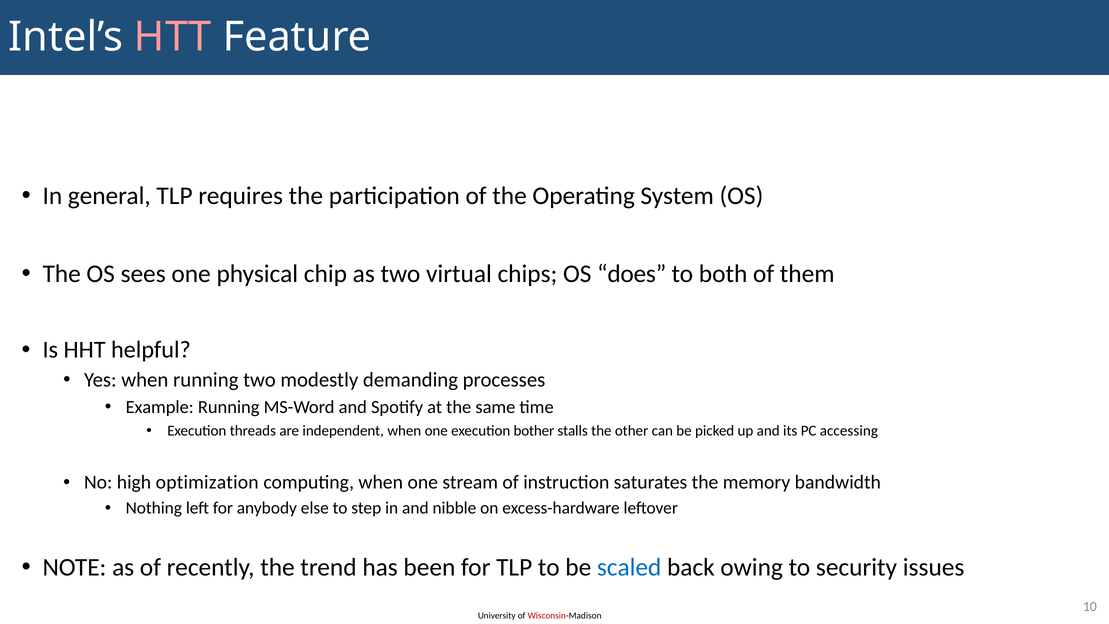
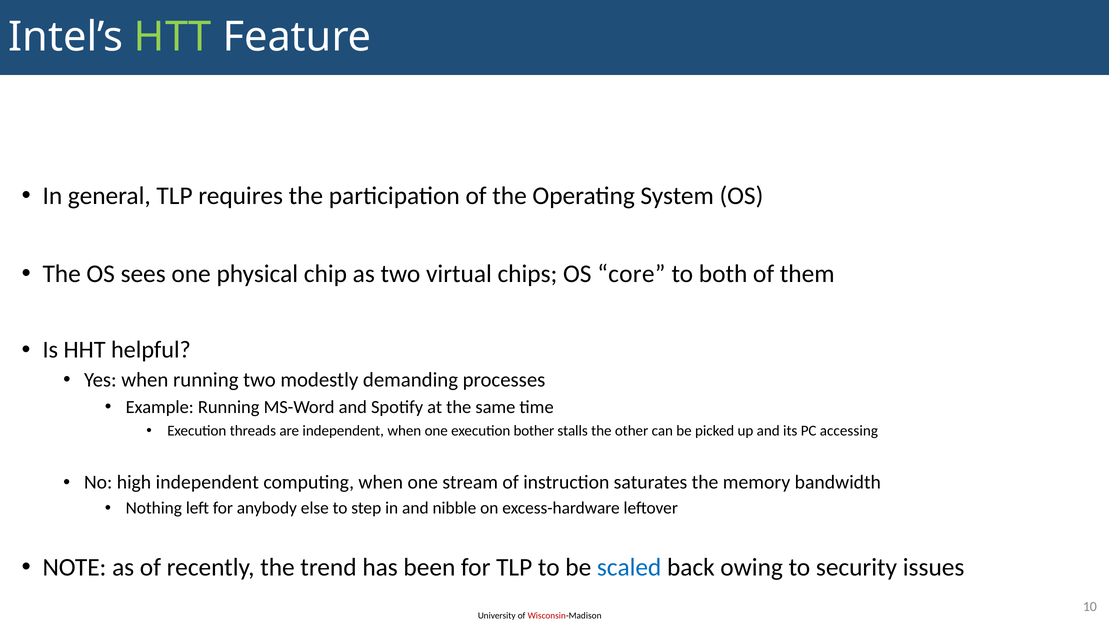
HTT colour: pink -> light green (173, 37)
does: does -> core (631, 274)
high optimization: optimization -> independent (207, 482)
